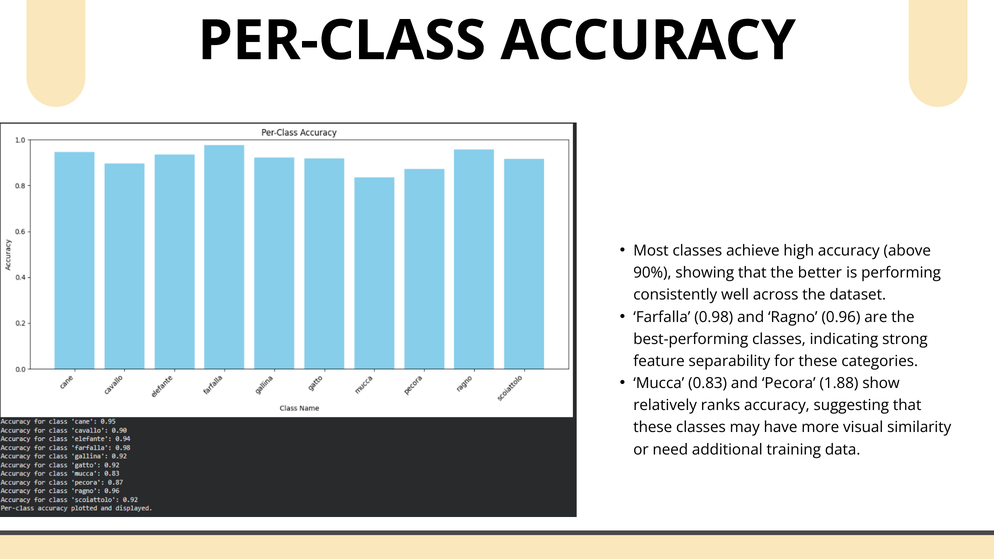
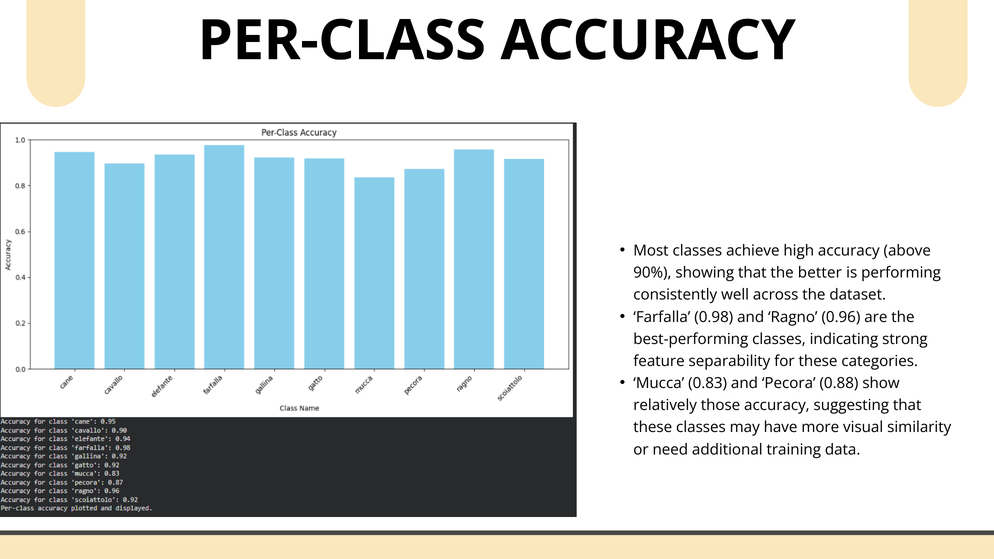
1.88: 1.88 -> 0.88 (839, 383)
ranks: ranks -> those (721, 405)
